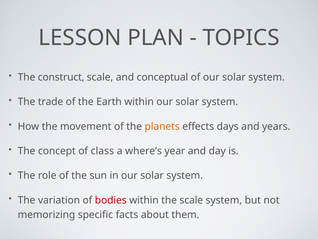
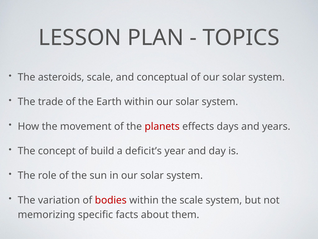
construct: construct -> asteroids (61, 77)
planets colour: orange -> red (162, 126)
class: class -> build (102, 151)
where’s: where’s -> deficit’s (143, 151)
